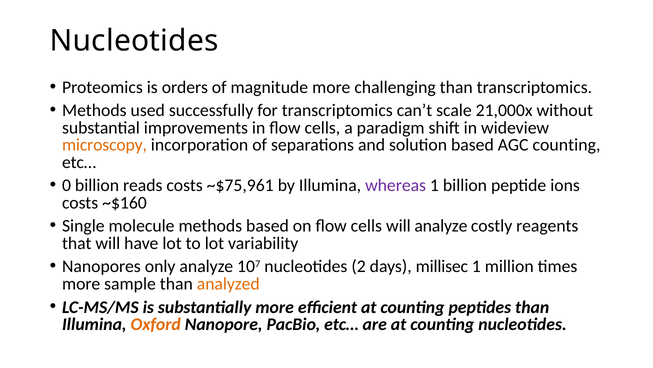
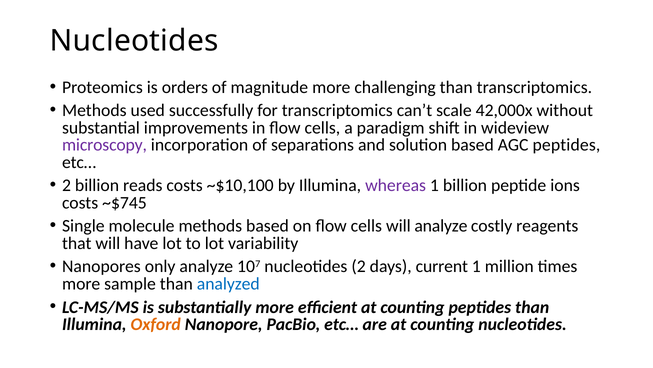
21,000x: 21,000x -> 42,000x (504, 110)
microscopy colour: orange -> purple (105, 145)
AGC counting: counting -> peptides (566, 145)
0: 0 -> 2 (67, 185)
~$75,961: ~$75,961 -> ~$10,100 (240, 185)
~$160: ~$160 -> ~$745 (125, 202)
millisec: millisec -> current (442, 266)
analyzed colour: orange -> blue (228, 283)
